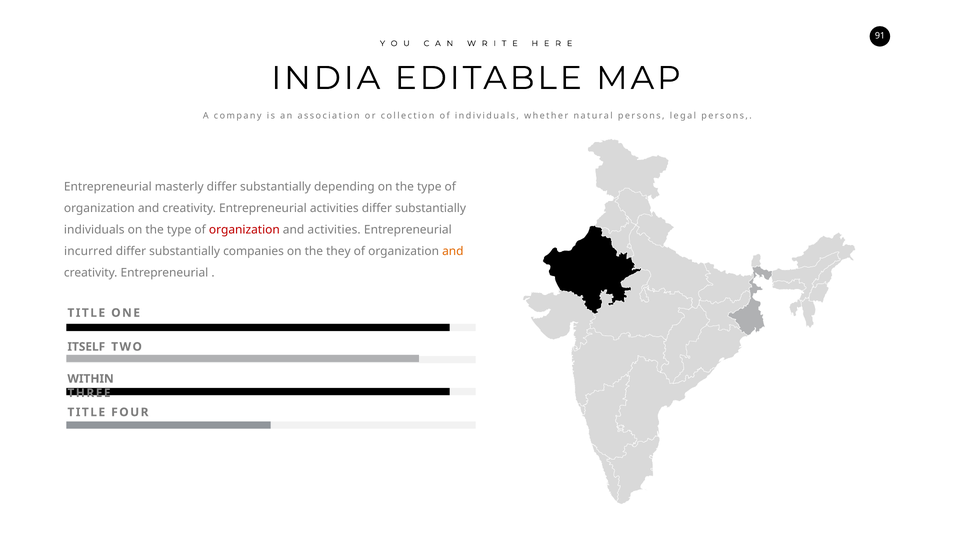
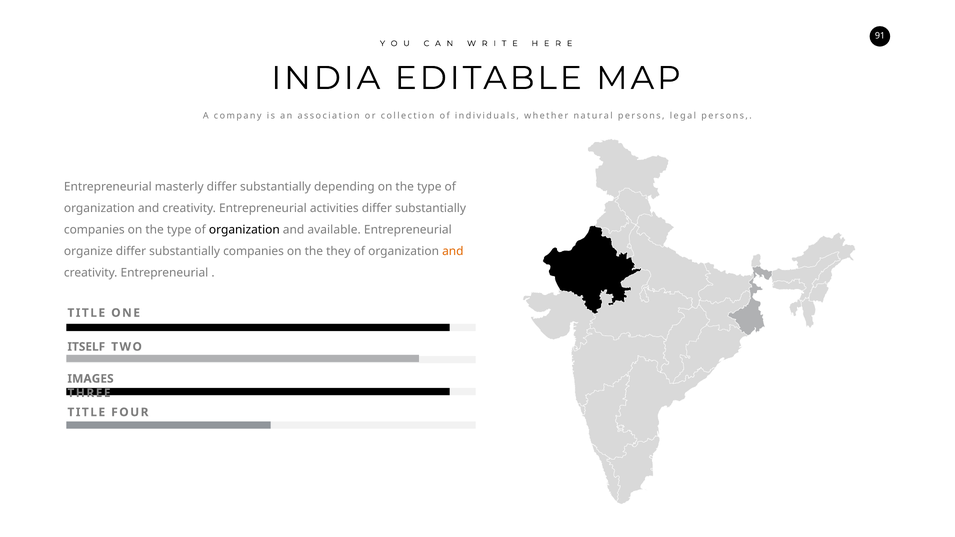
individuals: individuals -> companies (94, 230)
organization colour: red -> black (244, 230)
and activities: activities -> available (334, 230)
incurred: incurred -> organize (88, 251)
WITHIN: WITHIN -> IMAGES (91, 379)
